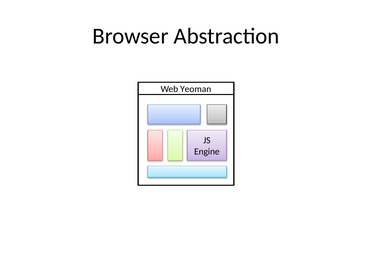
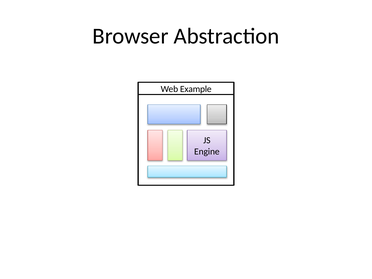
Yeoman: Yeoman -> Example (196, 89)
